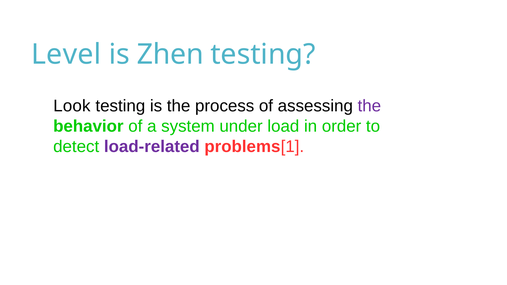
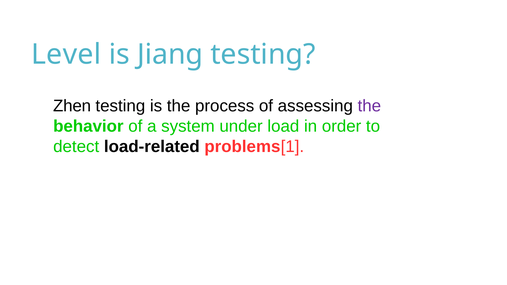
Zhen: Zhen -> Jiang (170, 55)
Look: Look -> Zhen (72, 106)
load-related colour: purple -> black (152, 147)
